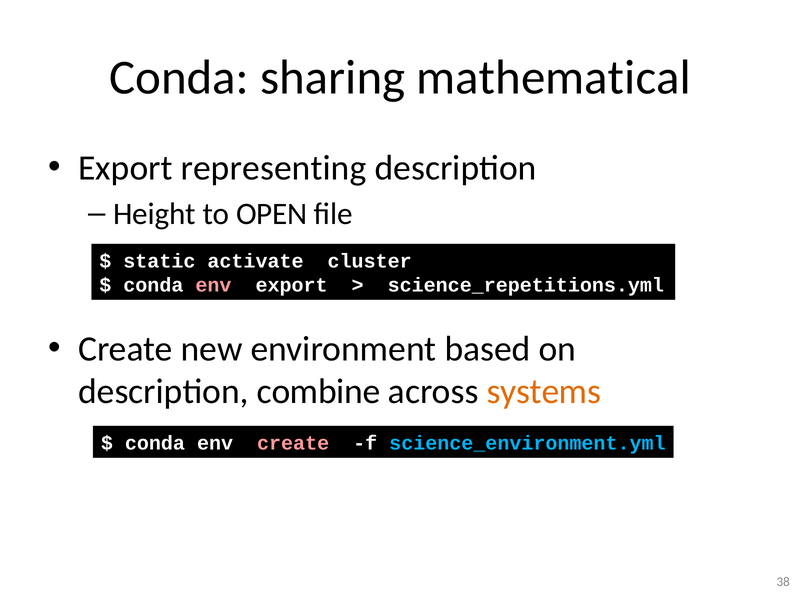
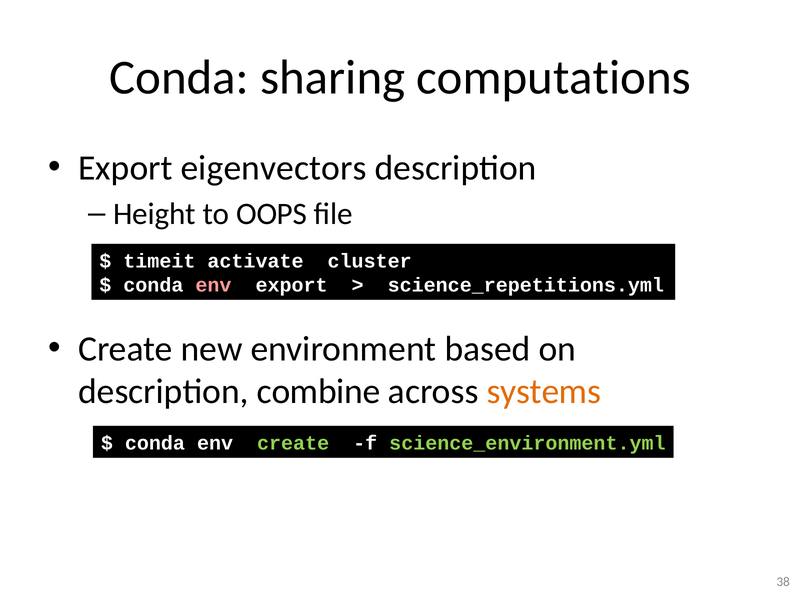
mathematical: mathematical -> computations (554, 78)
representing: representing -> eigenvectors (274, 168)
OPEN: OPEN -> OOPS (272, 214)
static: static -> timeit (159, 261)
create colour: pink -> light green (293, 443)
science_environment.yml colour: light blue -> light green (527, 443)
